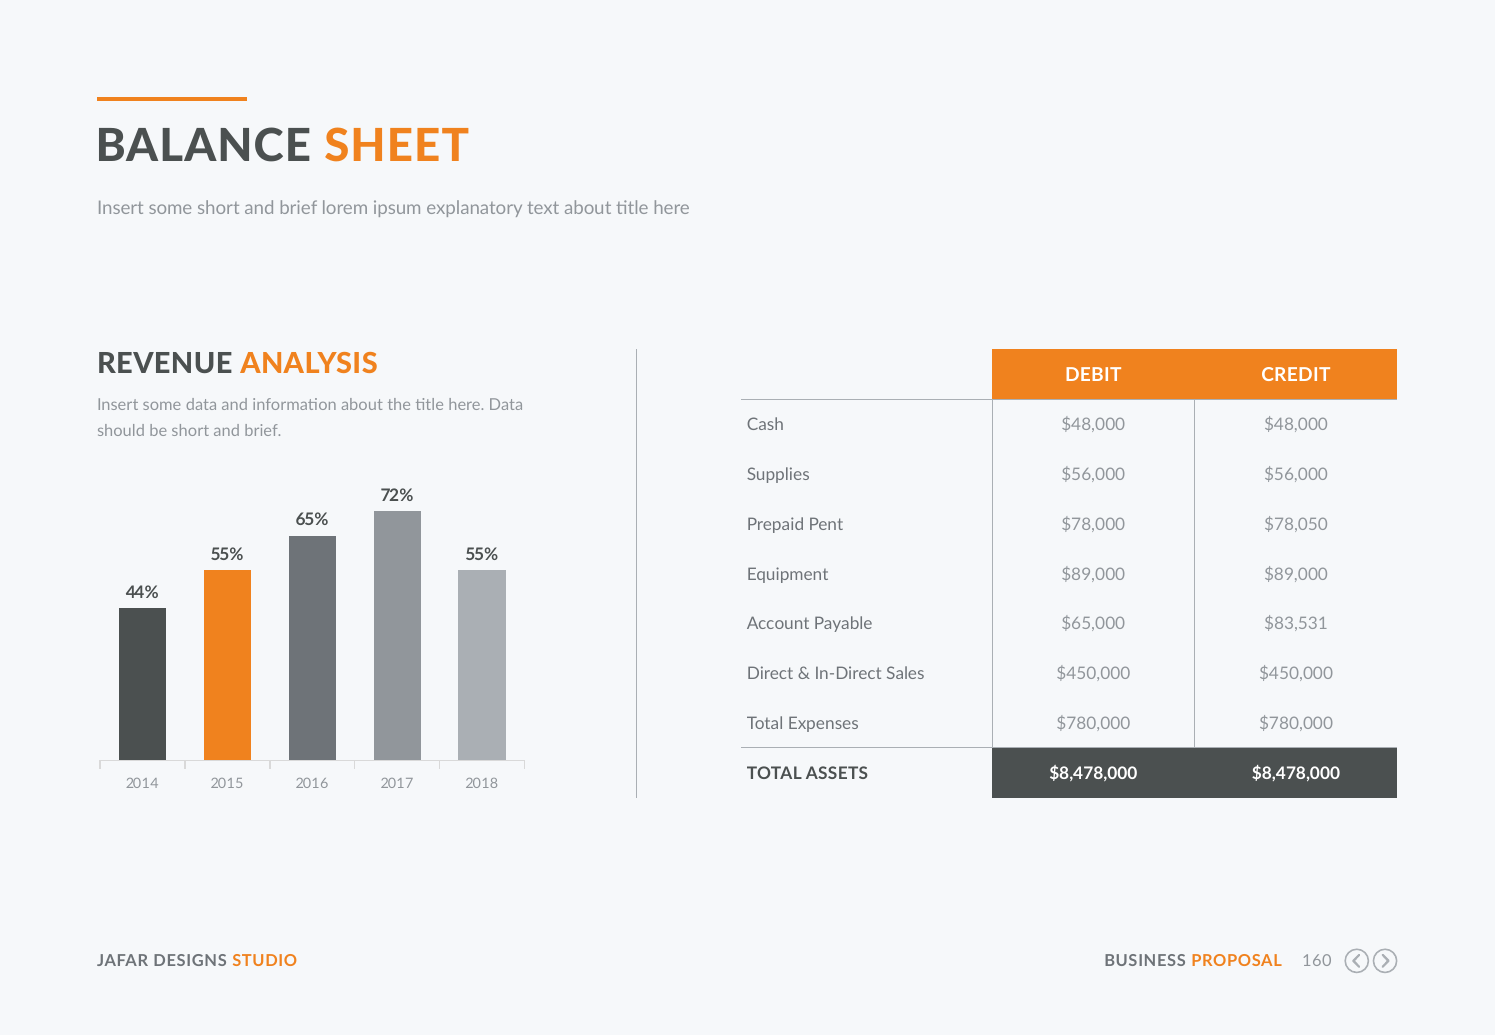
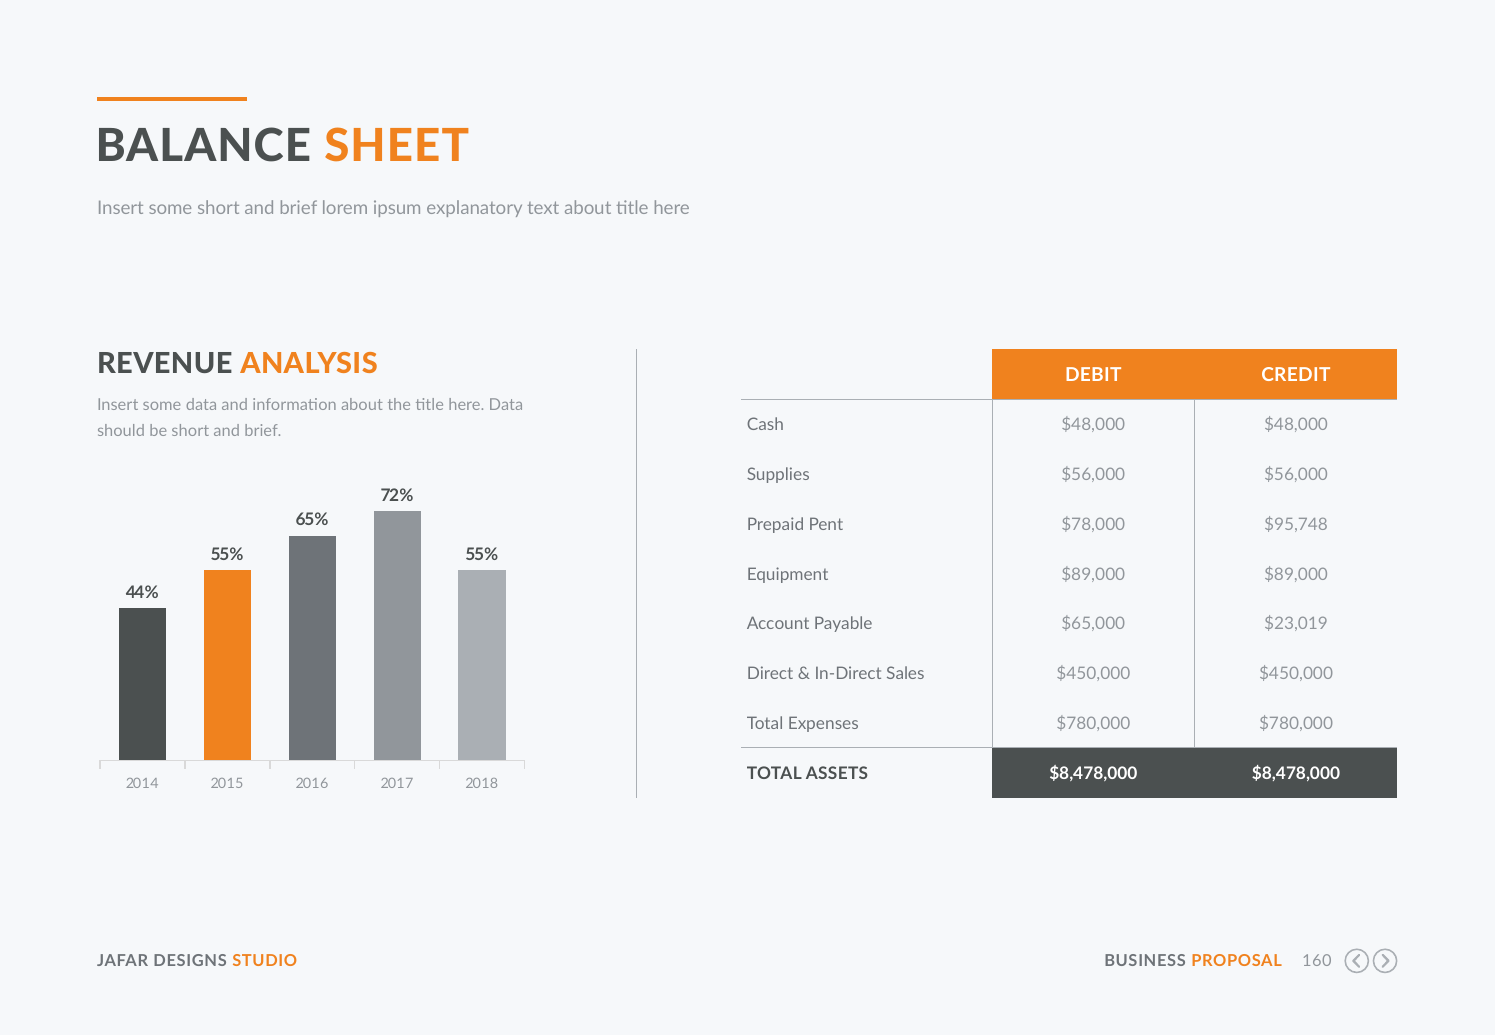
$78,050: $78,050 -> $95,748 (1296, 525)
$83,531: $83,531 -> $23,019 (1296, 624)
